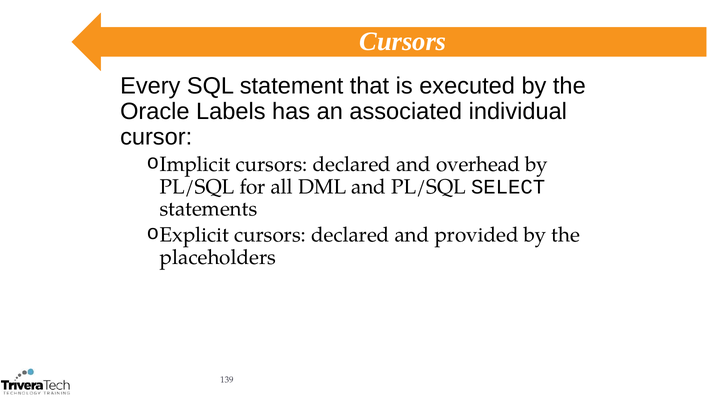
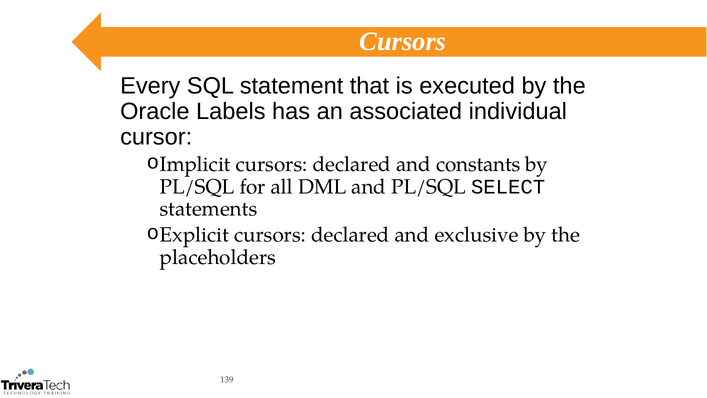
overhead: overhead -> constants (478, 164)
provided: provided -> exclusive (477, 235)
